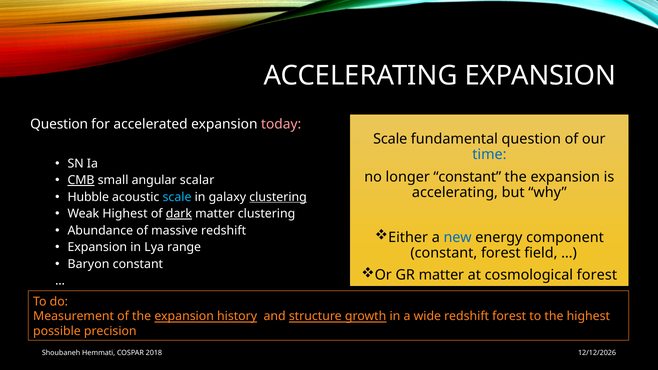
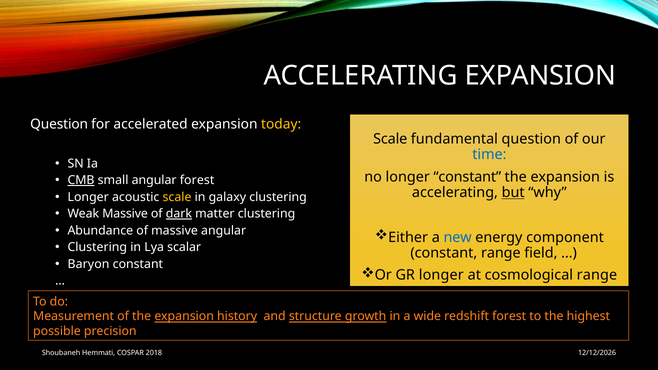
today colour: pink -> yellow (281, 124)
angular scalar: scalar -> forest (197, 180)
but underline: none -> present (513, 193)
Hubble: Hubble -> Longer (88, 197)
scale colour: light blue -> yellow (177, 197)
clustering underline: present -> none (278, 197)
Weak Highest: Highest -> Massive (125, 214)
massive redshift: redshift -> angular (224, 231)
Expansion: Expansion -> Clustering (97, 247)
range: range -> scalar (184, 247)
constant forest: forest -> range (501, 253)
GR matter: matter -> longer (441, 275)
cosmological forest: forest -> range (597, 275)
